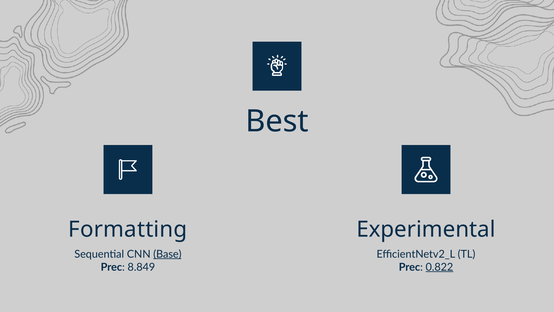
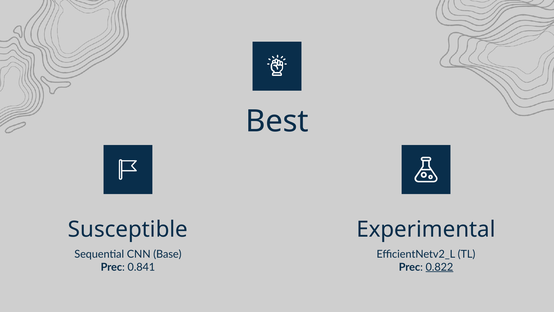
Formatting: Formatting -> Susceptible (128, 229)
Base underline: present -> none (167, 254)
8.849: 8.849 -> 0.841 (141, 267)
